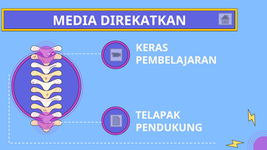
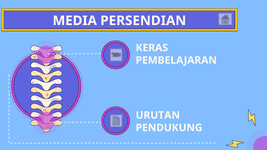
DIREKATKAN: DIREKATKAN -> PERSENDIAN (143, 21)
TELAPAK: TELAPAK -> URUTAN (158, 115)
